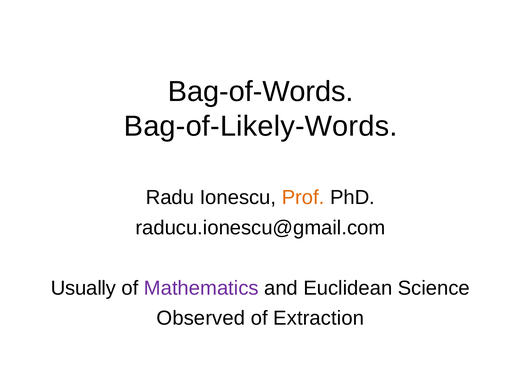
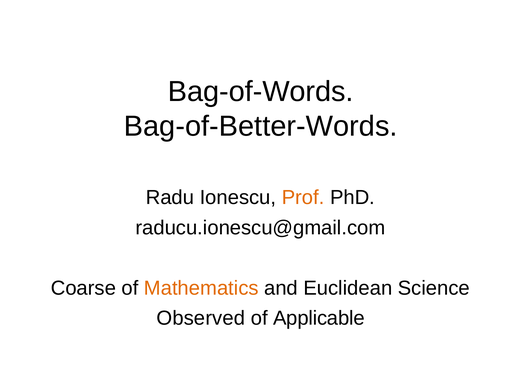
Bag-of-Likely-Words: Bag-of-Likely-Words -> Bag-of-Better-Words (261, 126)
Usually: Usually -> Coarse (83, 288)
Mathematics colour: purple -> orange (201, 288)
Extraction: Extraction -> Applicable (319, 318)
